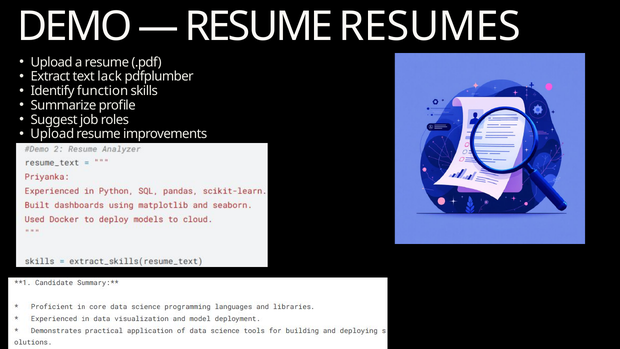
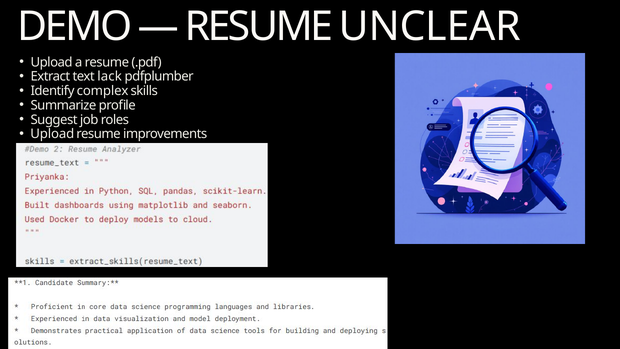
RESUMES: RESUMES -> UNCLEAR (430, 27)
function: function -> complex (103, 91)
